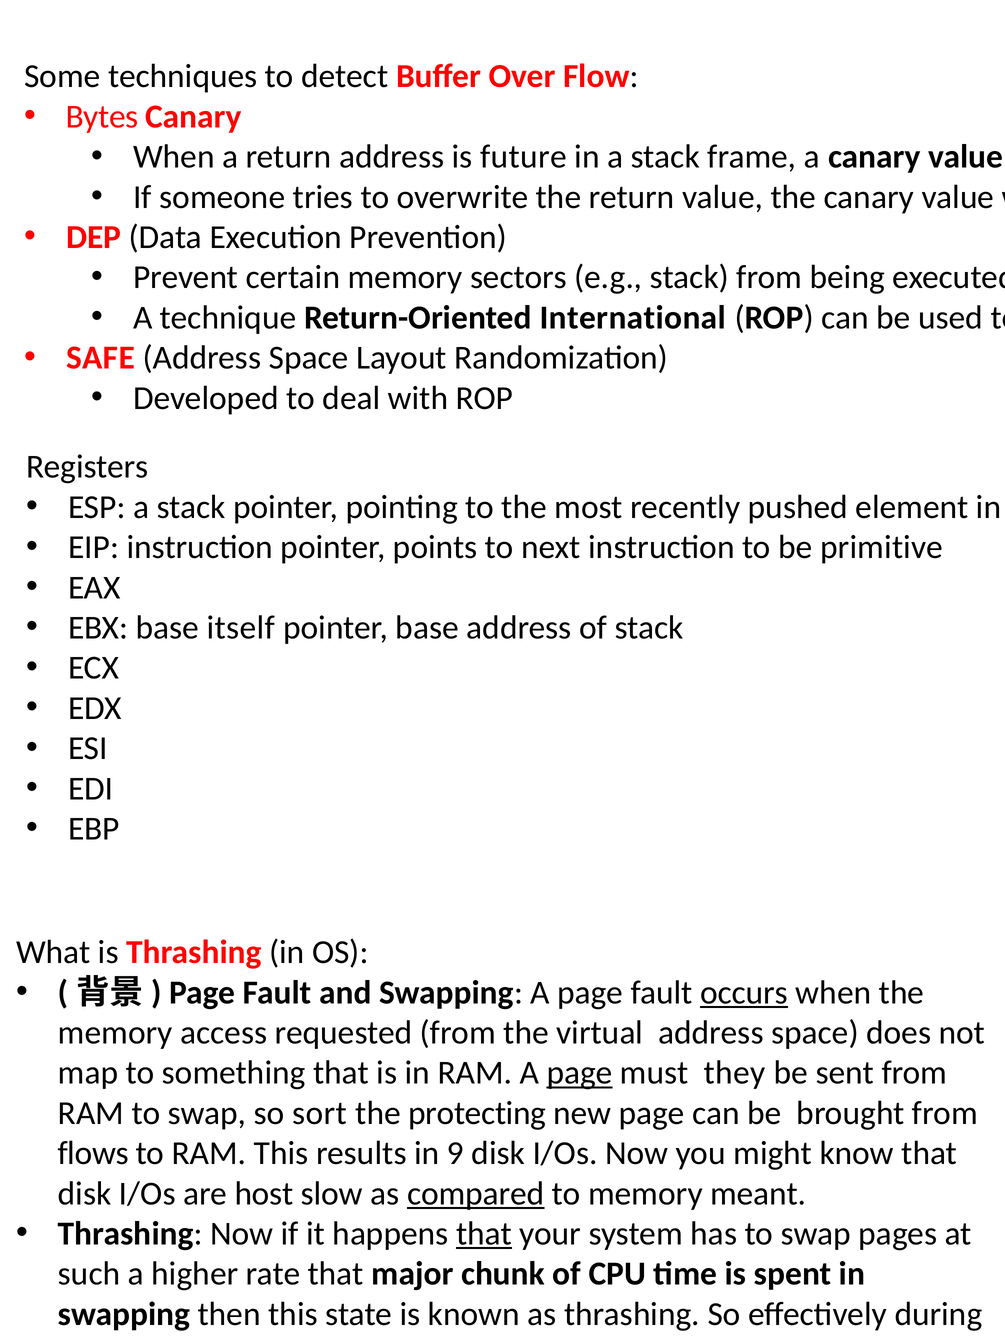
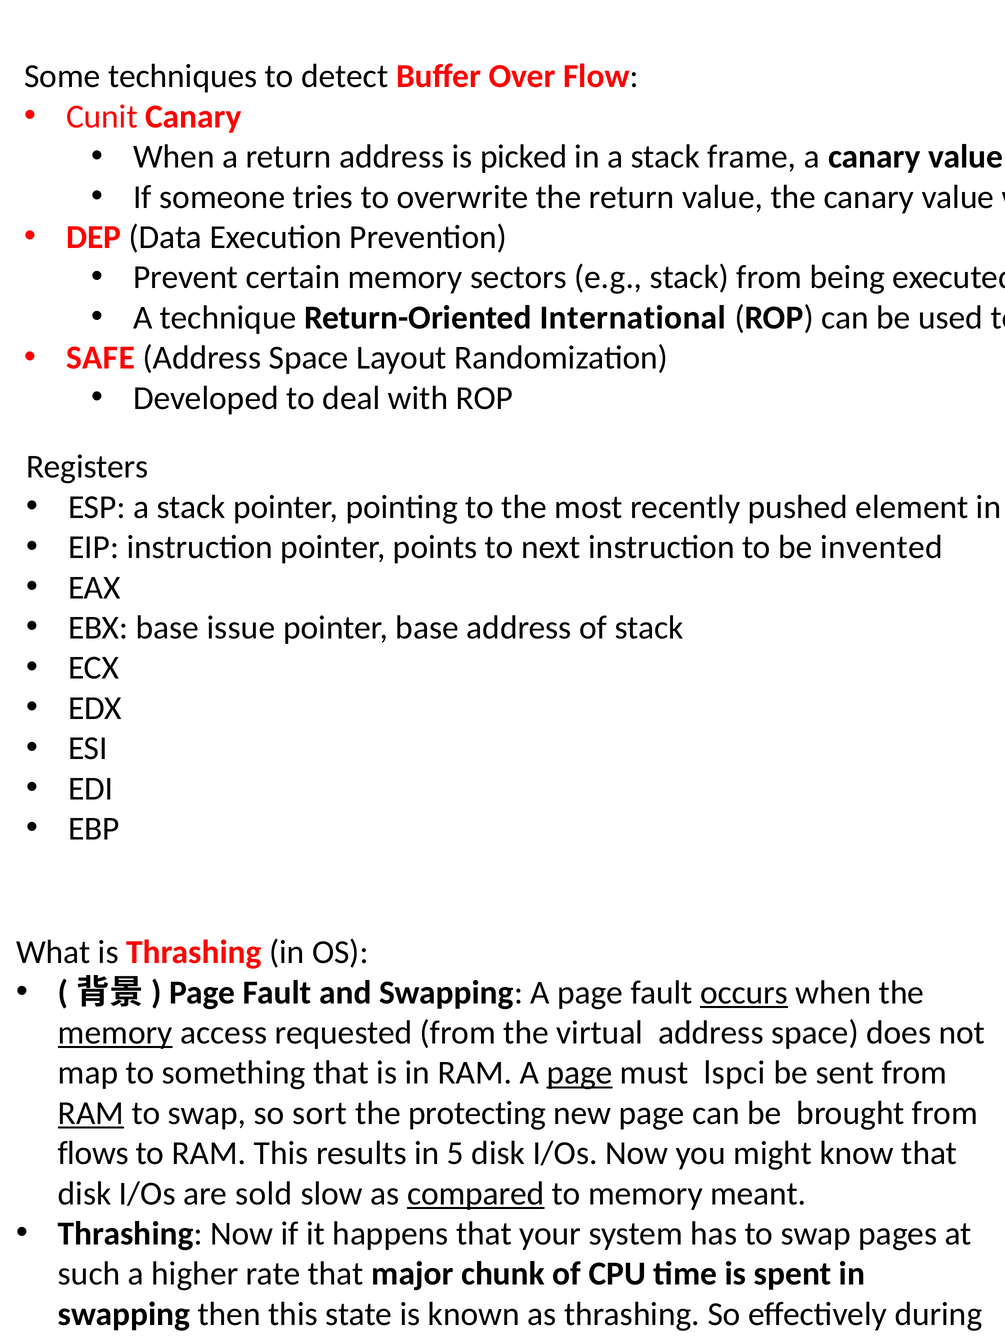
Bytes: Bytes -> Cunit (102, 117)
future: future -> picked (524, 157)
primitive: primitive -> invented (882, 547)
itself: itself -> issue (241, 628)
memory underline: none -> present (115, 1033)
they: they -> lspci (735, 1073)
RAM underline: none -> present (91, 1113)
9: 9 -> 5 (455, 1153)
host: host -> sold (264, 1193)
that underline: present -> none (484, 1234)
